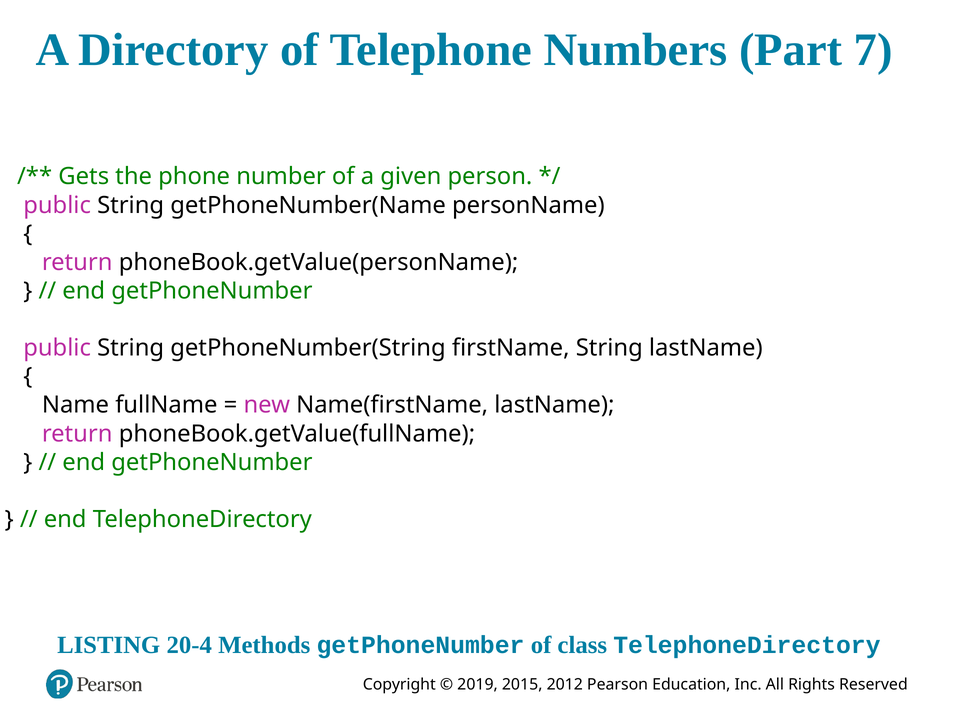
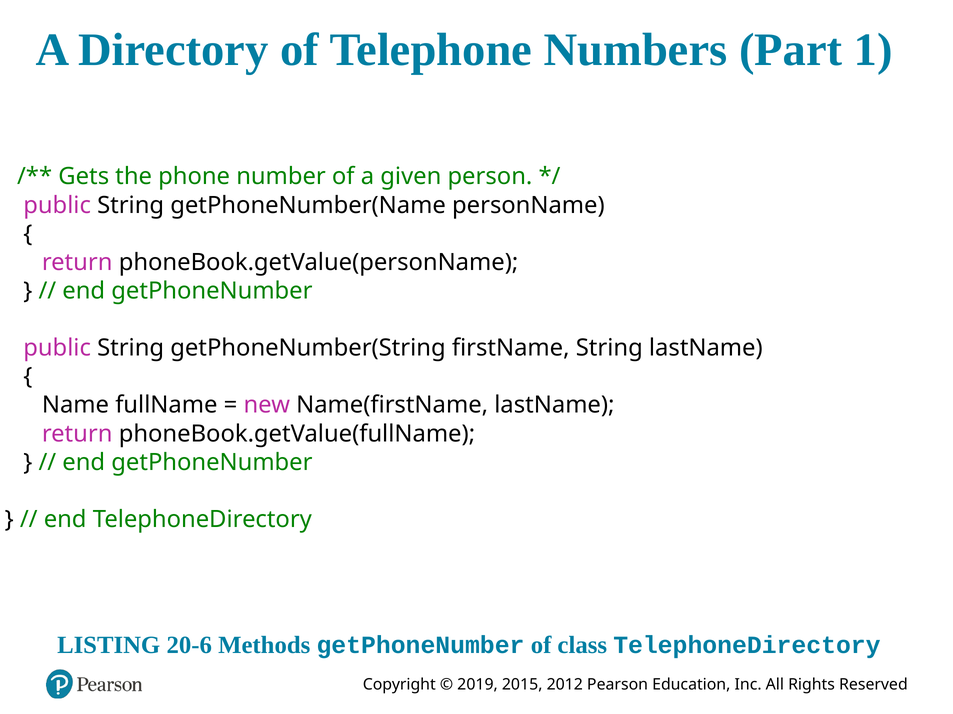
7: 7 -> 1 (873, 50)
20-4: 20-4 -> 20-6 (189, 646)
